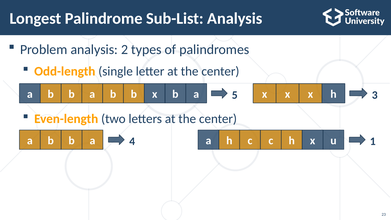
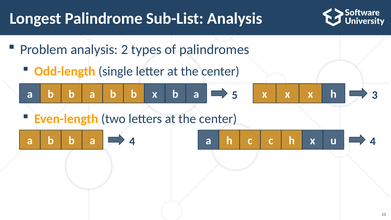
h 1: 1 -> 4 (373, 141)
